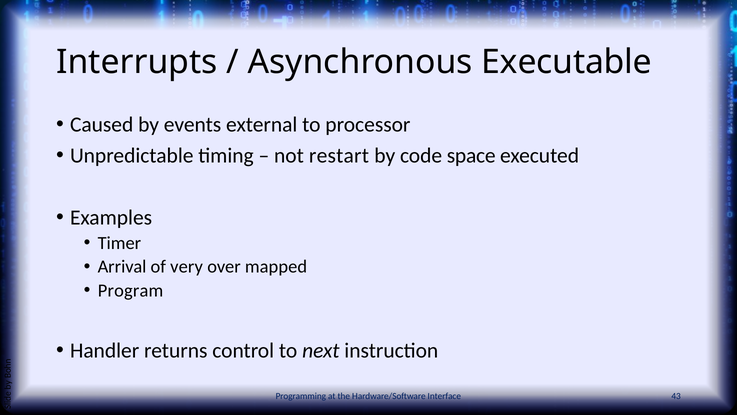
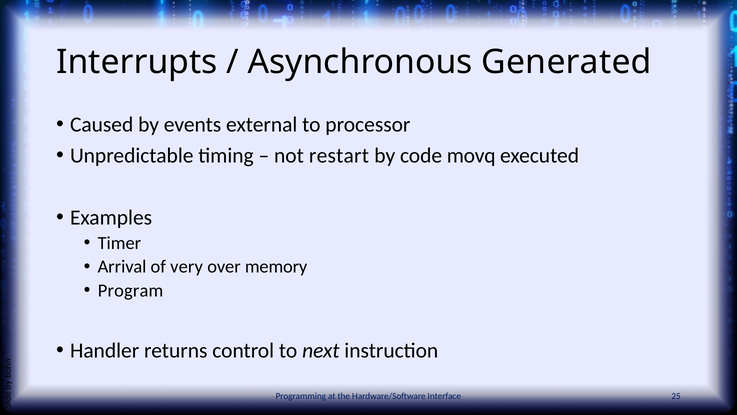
Executable: Executable -> Generated (566, 62)
space: space -> movq (471, 156)
mapped: mapped -> memory (276, 266)
43: 43 -> 25 (676, 396)
